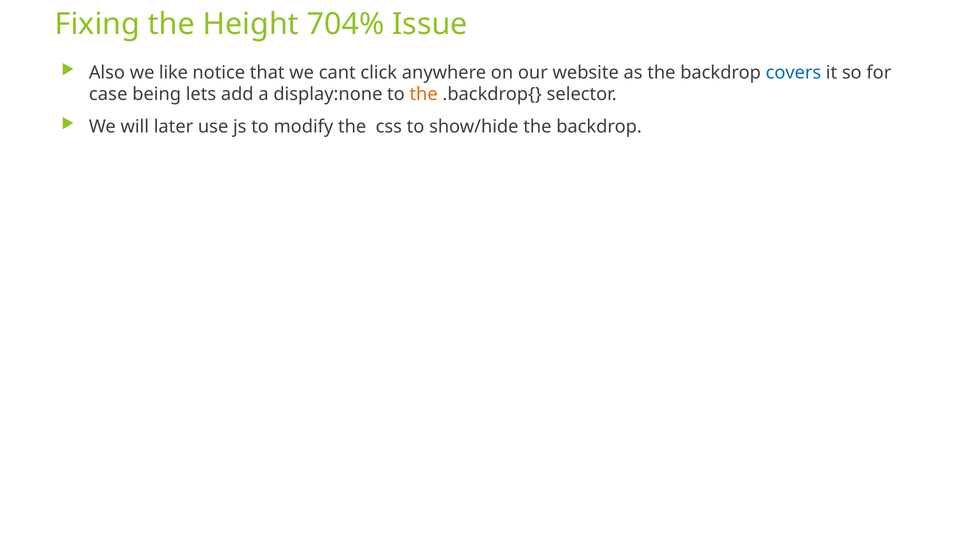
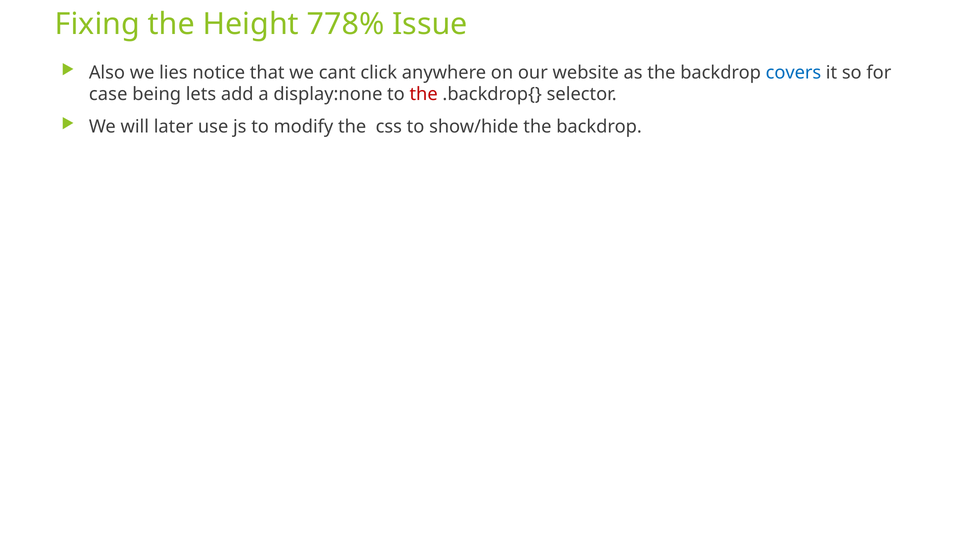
704%: 704% -> 778% (346, 24)
like: like -> lies (173, 72)
the colour: orange -> red (424, 94)
